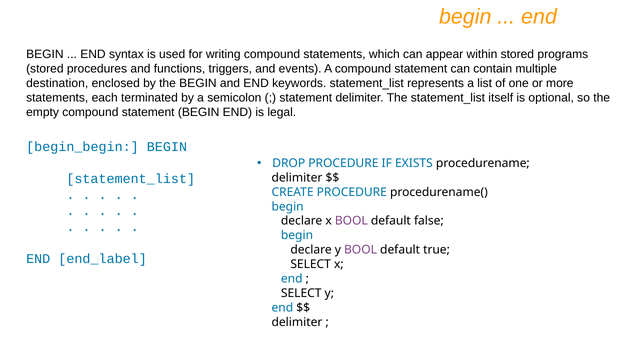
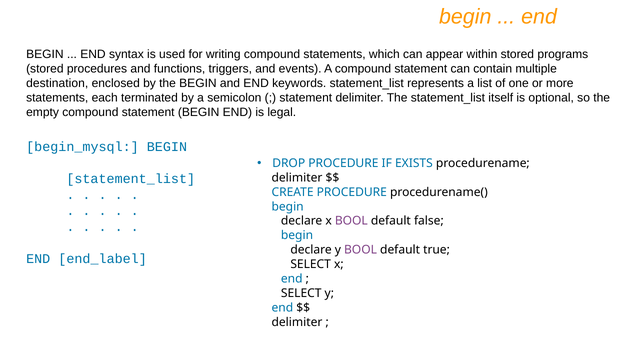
begin_begin: begin_begin -> begin_mysql (82, 147)
